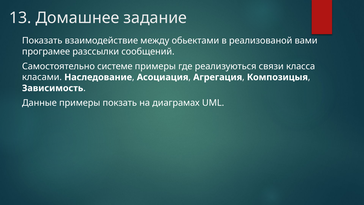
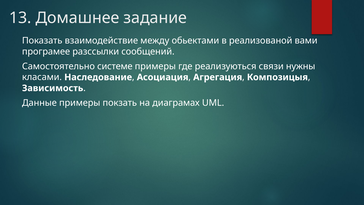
класса: класса -> нужны (301, 66)
